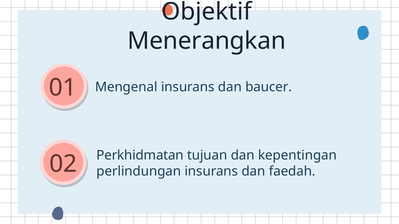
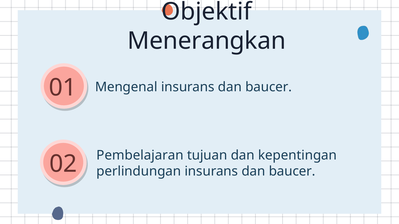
Perkhidmatan: Perkhidmatan -> Pembelajaran (140, 156)
perlindungan insurans dan faedah: faedah -> baucer (292, 171)
